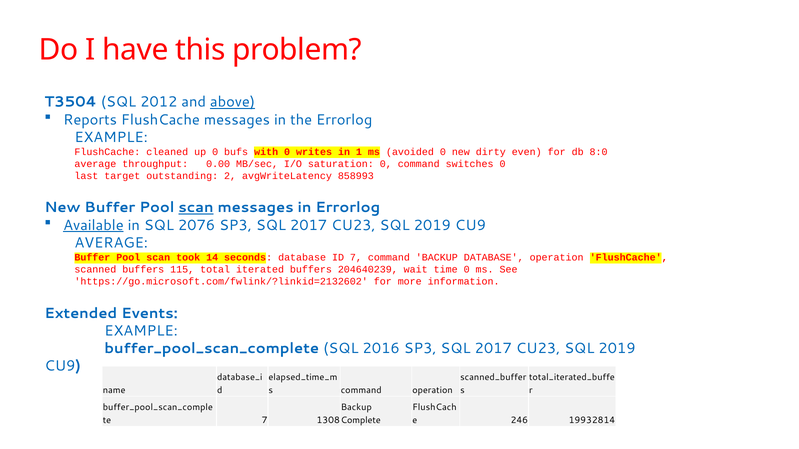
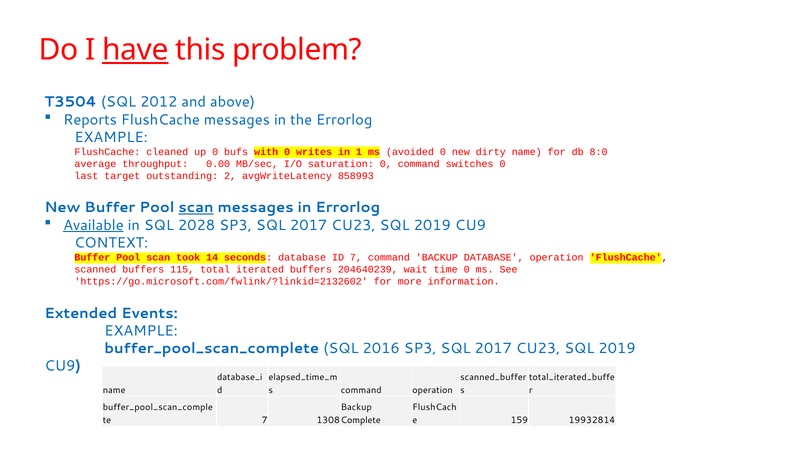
have underline: none -> present (135, 50)
above underline: present -> none (233, 102)
dirty even: even -> name (527, 152)
2076: 2076 -> 2028 (197, 225)
AVERAGE: AVERAGE -> CONTEXT (111, 243)
246: 246 -> 159 (519, 421)
